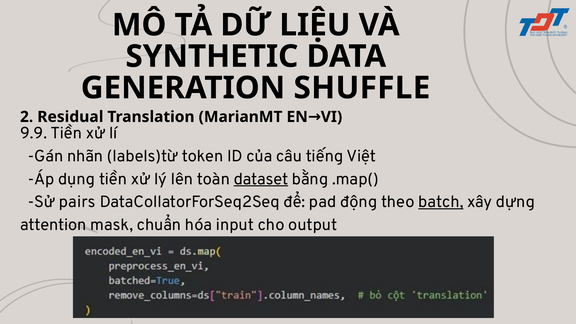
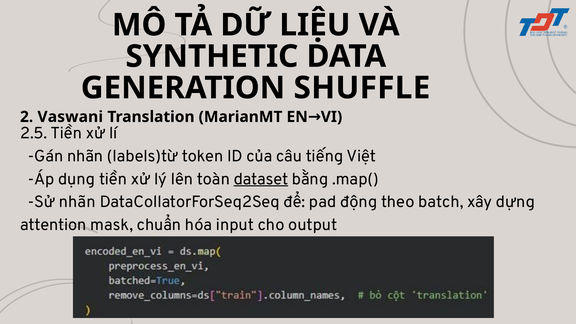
Residual: Residual -> Vaswani (70, 117)
9.9: 9.9 -> 2.5 (34, 133)
Sử pairs: pairs -> nhãn (77, 202)
batch underline: present -> none (441, 202)
